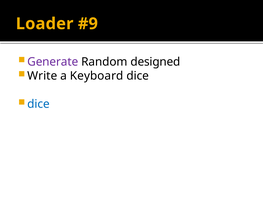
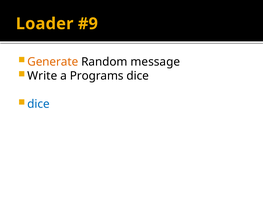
Generate colour: purple -> orange (53, 62)
designed: designed -> message (155, 62)
Keyboard: Keyboard -> Programs (97, 76)
